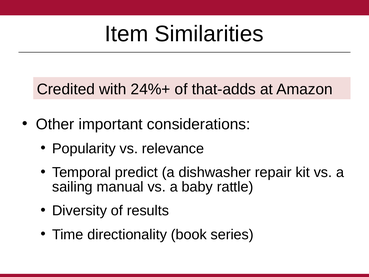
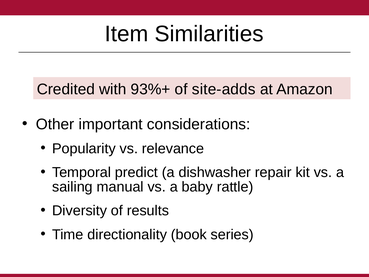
24%+: 24%+ -> 93%+ (151, 89)
that-adds: that-adds -> site-adds (224, 89)
